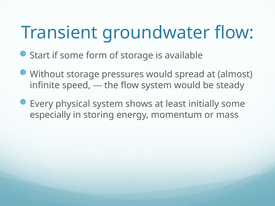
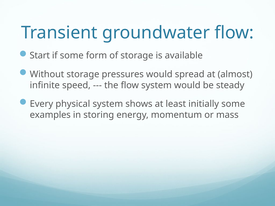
especially: especially -> examples (50, 115)
